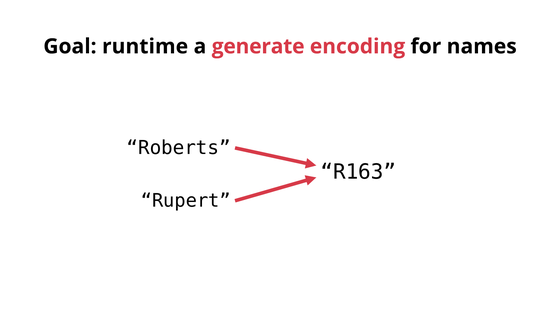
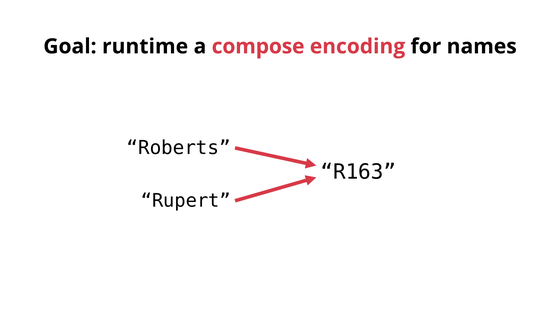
generate: generate -> compose (258, 46)
